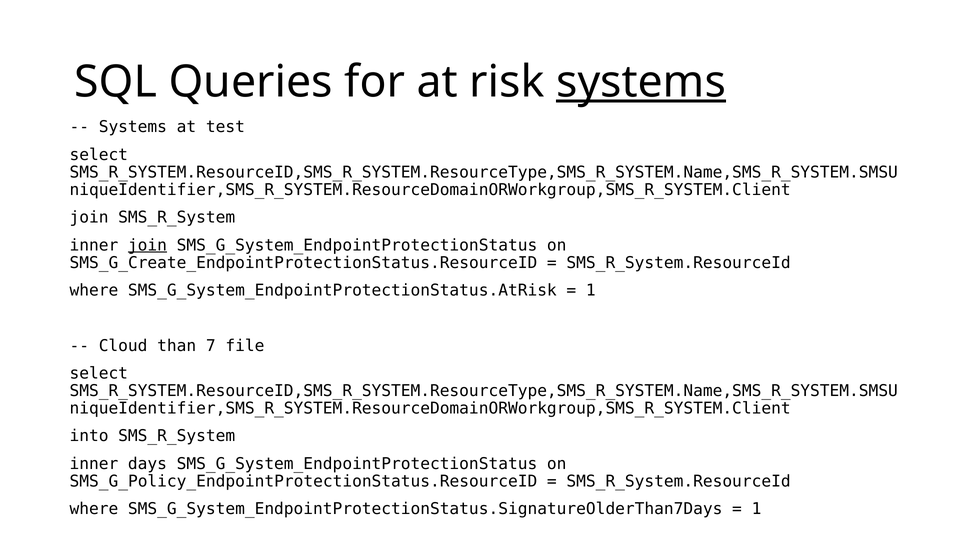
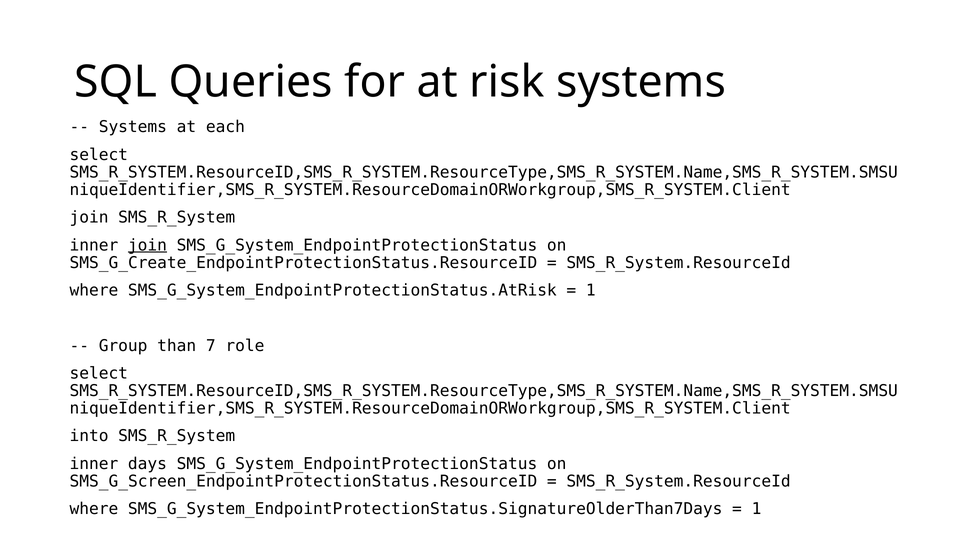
systems underline: present -> none (641, 82)
test: test -> each (225, 127)
Cloud: Cloud -> Group (123, 346)
file: file -> role (245, 346)
SMS_G_Policy_EndpointProtectionStatus.ResourceID: SMS_G_Policy_EndpointProtectionStatus.ResourceID -> SMS_G_Screen_EndpointProtectionStatus.ResourceID (303, 481)
